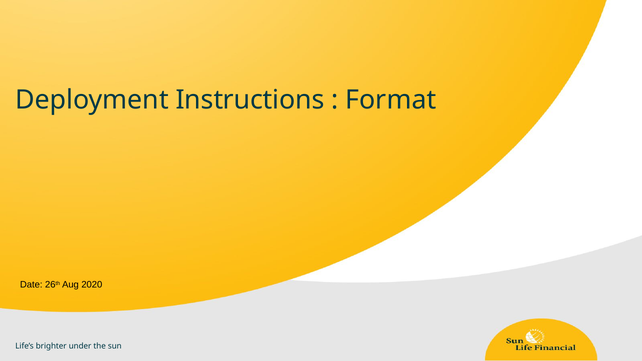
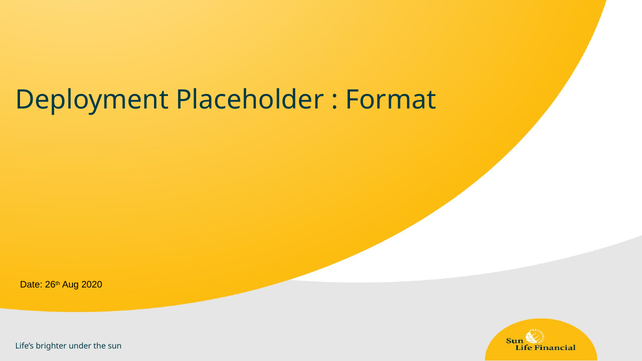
Instructions: Instructions -> Placeholder (250, 100)
